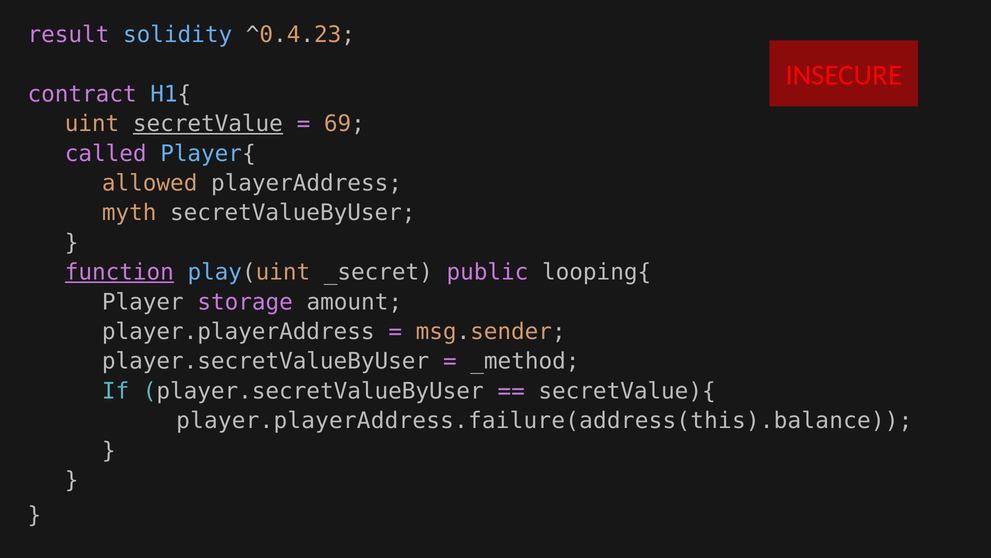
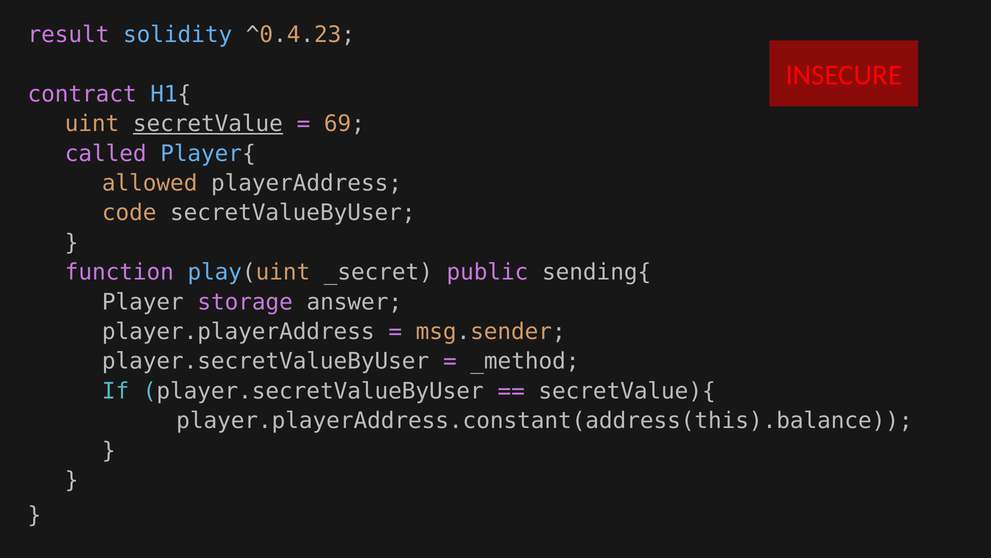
myth: myth -> code (129, 213)
function underline: present -> none (119, 272)
looping{: looping{ -> sending{ (597, 272)
amount: amount -> answer (354, 302)
player.playerAddress.failure(address(this).balance: player.playerAddress.failure(address(this).balance -> player.playerAddress.constant(address(this).balance (544, 420)
